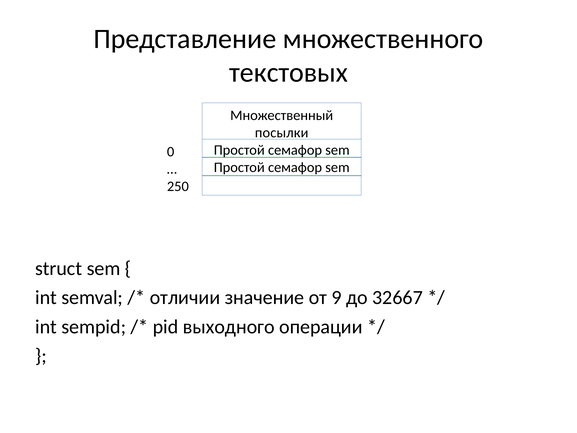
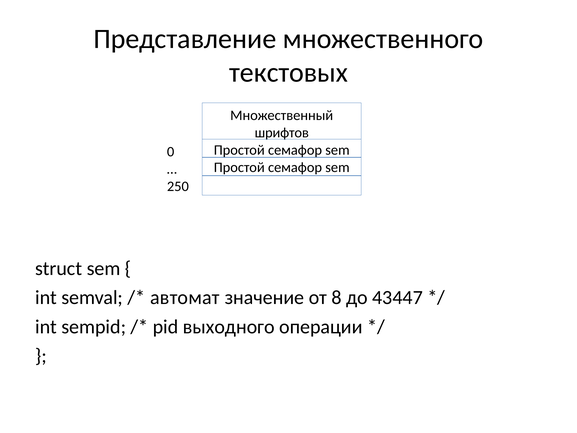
посылки: посылки -> шрифтов (282, 133)
отличии: отличии -> автомат (185, 297)
9: 9 -> 8 (337, 297)
32667: 32667 -> 43447 (398, 297)
